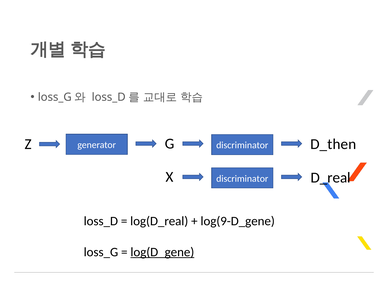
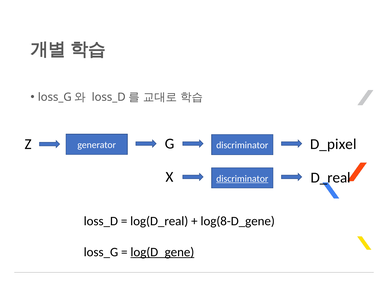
D_then: D_then -> D_pixel (333, 144)
discriminator underline: none -> present (242, 179)
log(9-D_gene: log(9-D_gene -> log(8-D_gene (238, 221)
